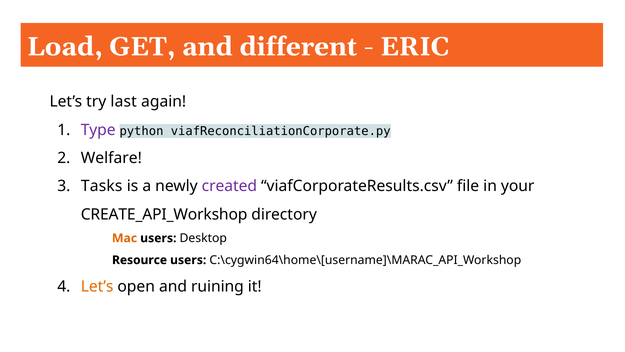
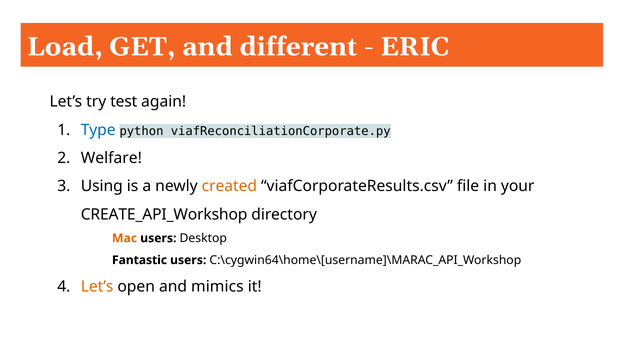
last: last -> test (124, 102)
Type colour: purple -> blue (98, 130)
Tasks: Tasks -> Using (102, 186)
created colour: purple -> orange (229, 186)
Resource: Resource -> Fantastic (140, 260)
ruining: ruining -> mimics (217, 286)
